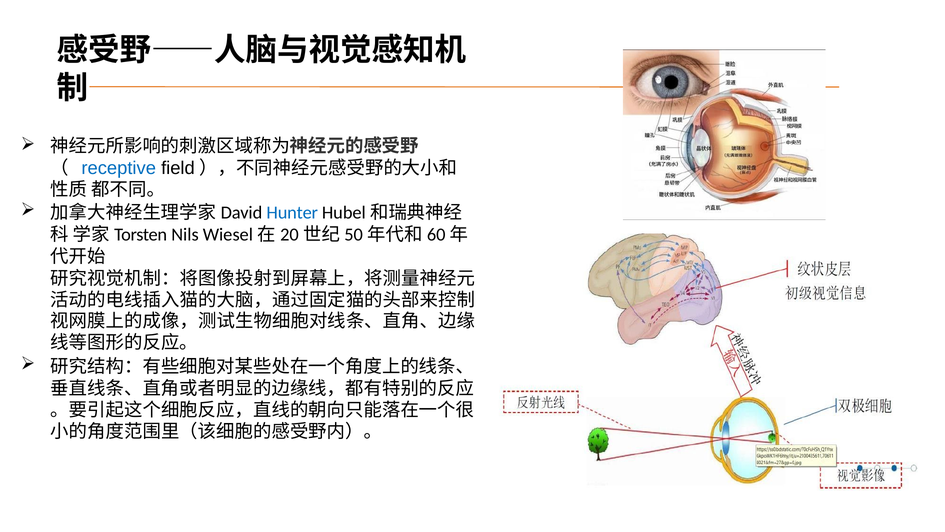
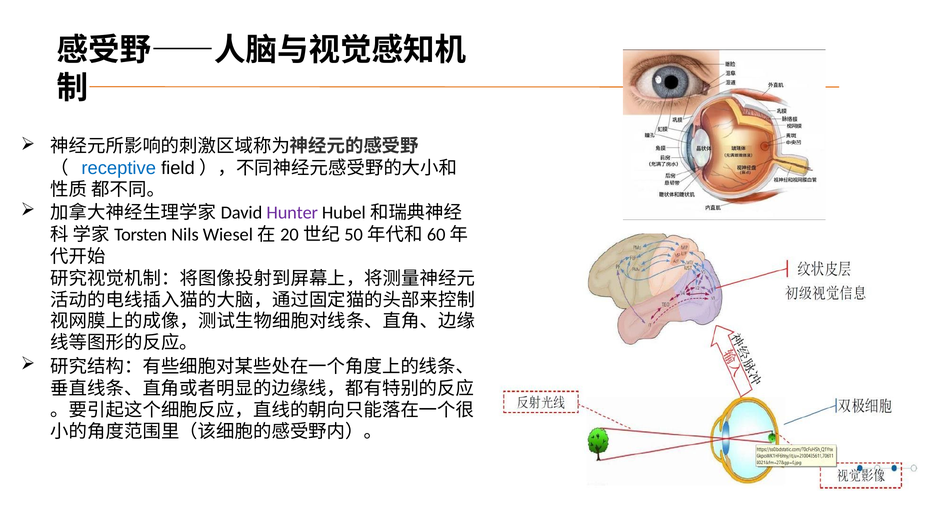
Hunter colour: blue -> purple (292, 212)
